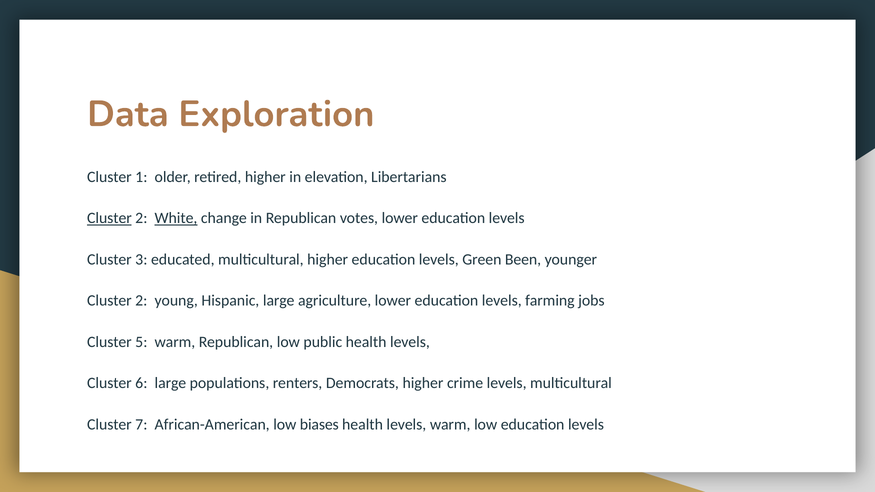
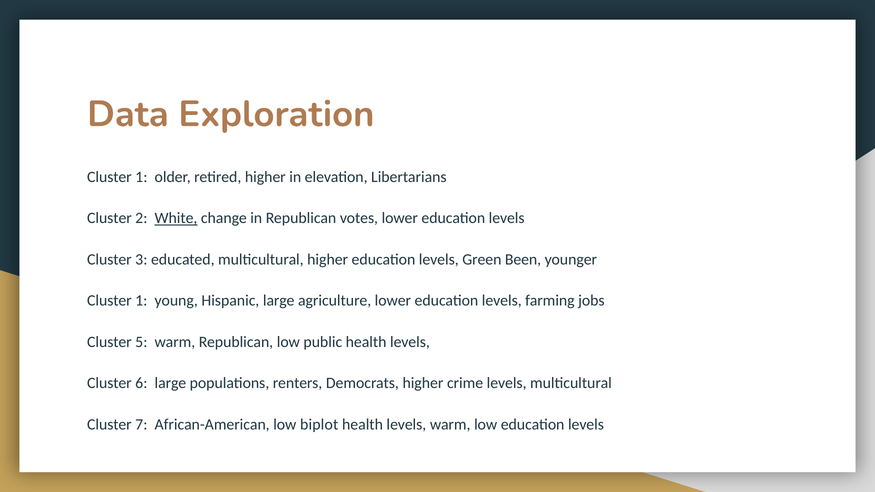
Cluster underline: present -> none (109, 218)
2: 2 -> 1 (141, 301)
biases: biases -> biplot (319, 424)
